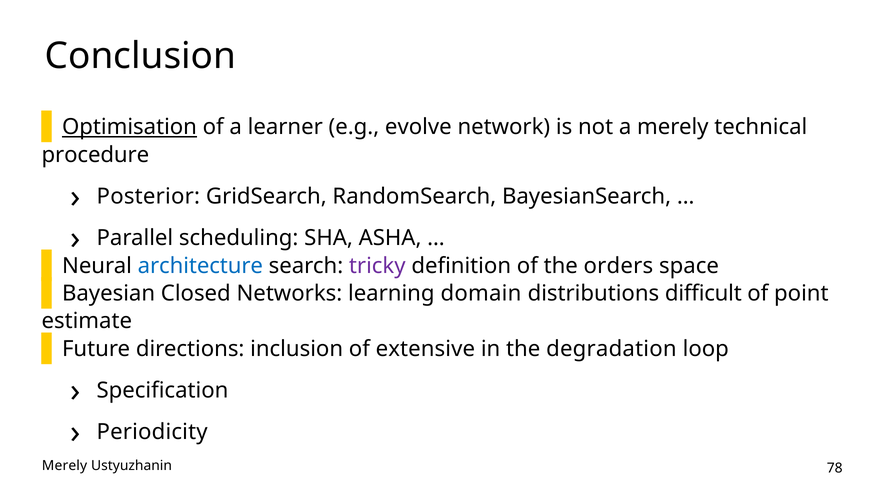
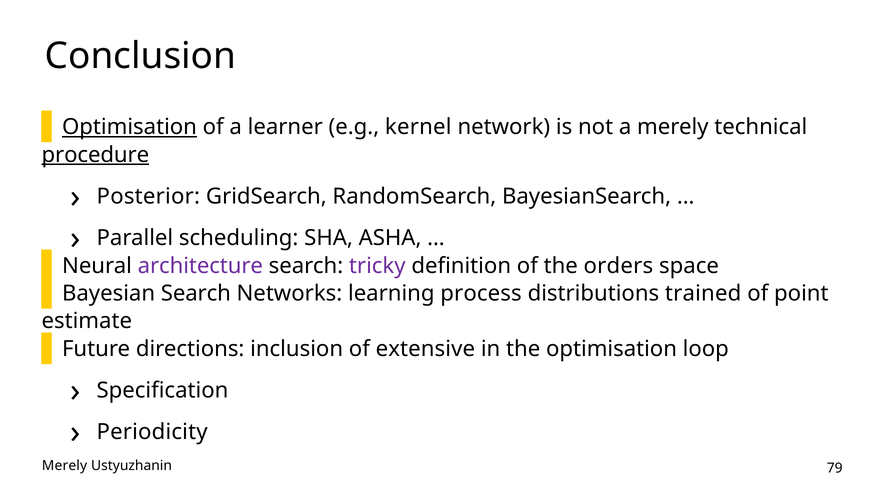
evolve: evolve -> kernel (418, 127)
procedure underline: none -> present (95, 155)
architecture colour: blue -> purple (200, 266)
Bayesian Closed: Closed -> Search (196, 293)
domain: domain -> process (481, 293)
difficult: difficult -> trained (703, 293)
the degradation: degradation -> optimisation (612, 349)
78: 78 -> 79 (835, 468)
